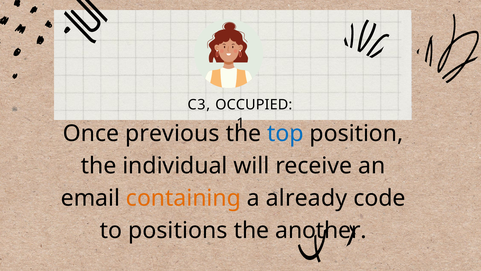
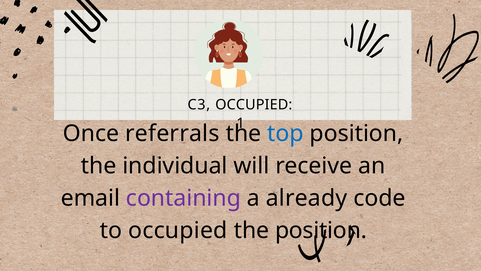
previous: previous -> referrals (172, 133)
containing colour: orange -> purple (183, 198)
to positions: positions -> occupied (178, 230)
the another: another -> position (321, 230)
